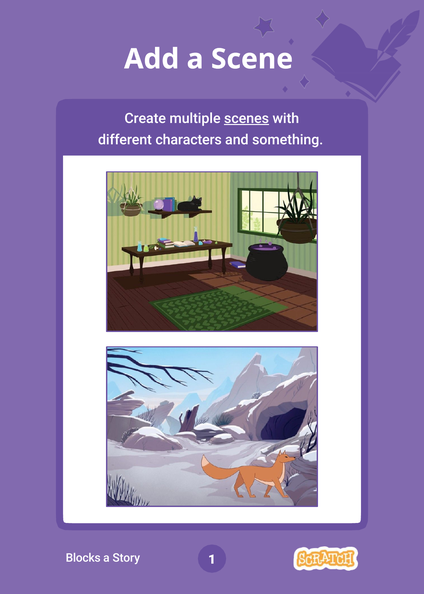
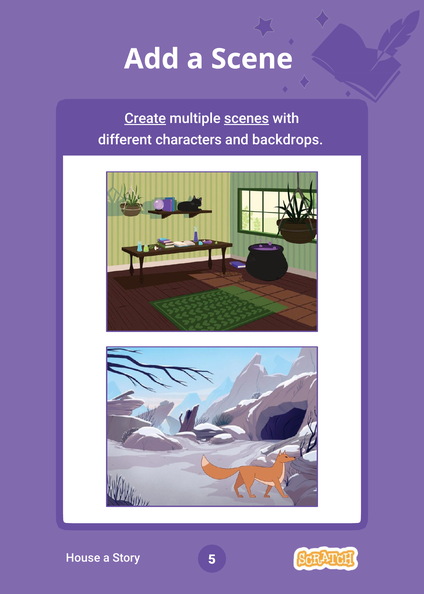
Create underline: none -> present (145, 118)
something: something -> backdrops (288, 140)
Blocks: Blocks -> House (83, 558)
1: 1 -> 5 (212, 559)
